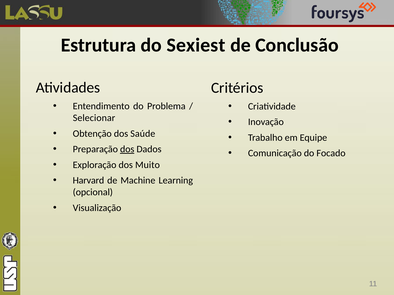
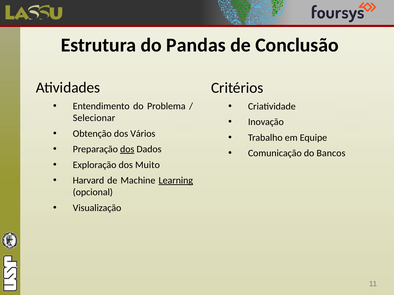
Sexiest: Sexiest -> Pandas (196, 45)
Saúde: Saúde -> Vários (143, 134)
Focado: Focado -> Bancos (331, 153)
Learning underline: none -> present (176, 181)
